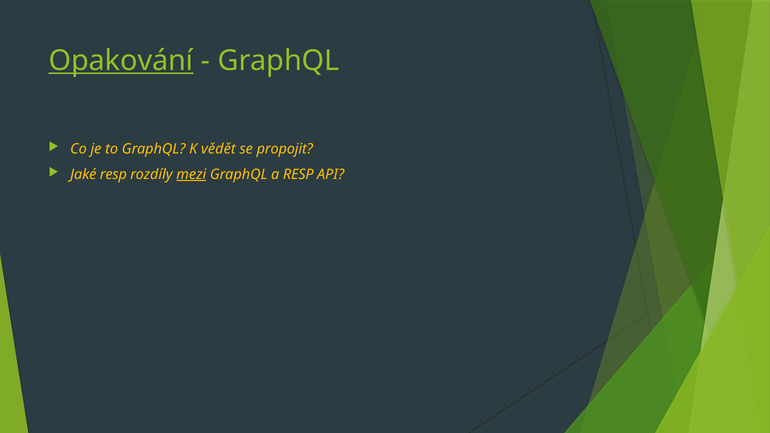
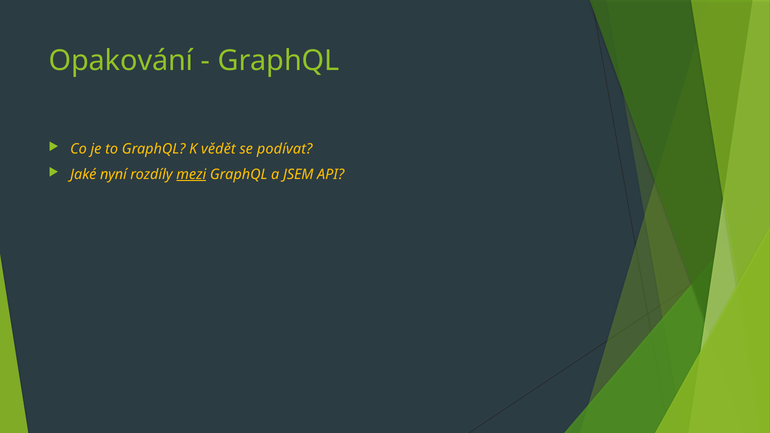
Opakování underline: present -> none (121, 61)
propojit: propojit -> podívat (285, 149)
Jaké resp: resp -> nyní (113, 174)
a RESP: RESP -> JSEM (298, 174)
